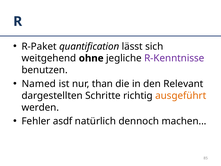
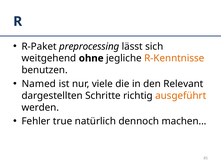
quantification: quantification -> preprocessing (89, 46)
R-Kenntnisse colour: purple -> orange (174, 58)
than: than -> viele (102, 84)
asdf: asdf -> true (63, 121)
